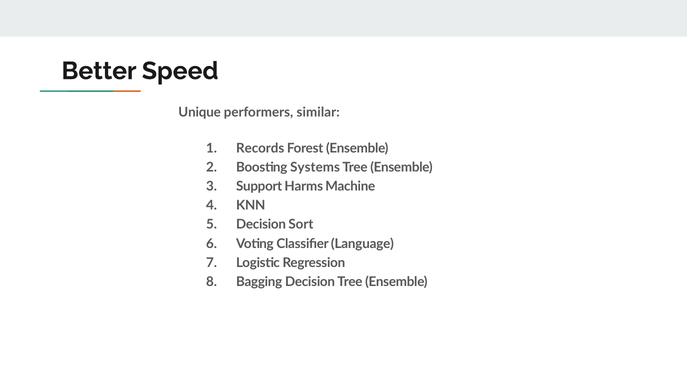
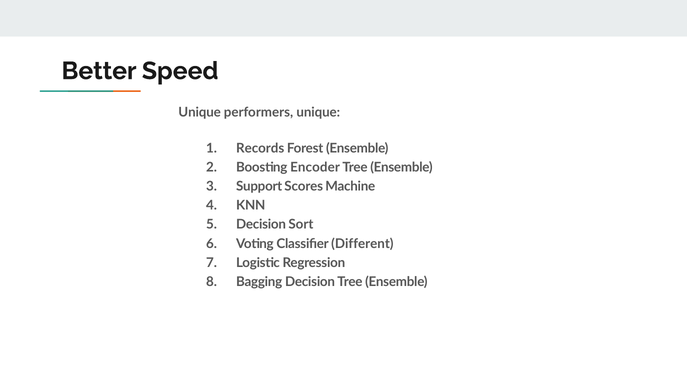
performers similar: similar -> unique (318, 113)
Systems: Systems -> Encoder (315, 168)
Harms: Harms -> Scores (304, 187)
Language: Language -> Different (362, 244)
